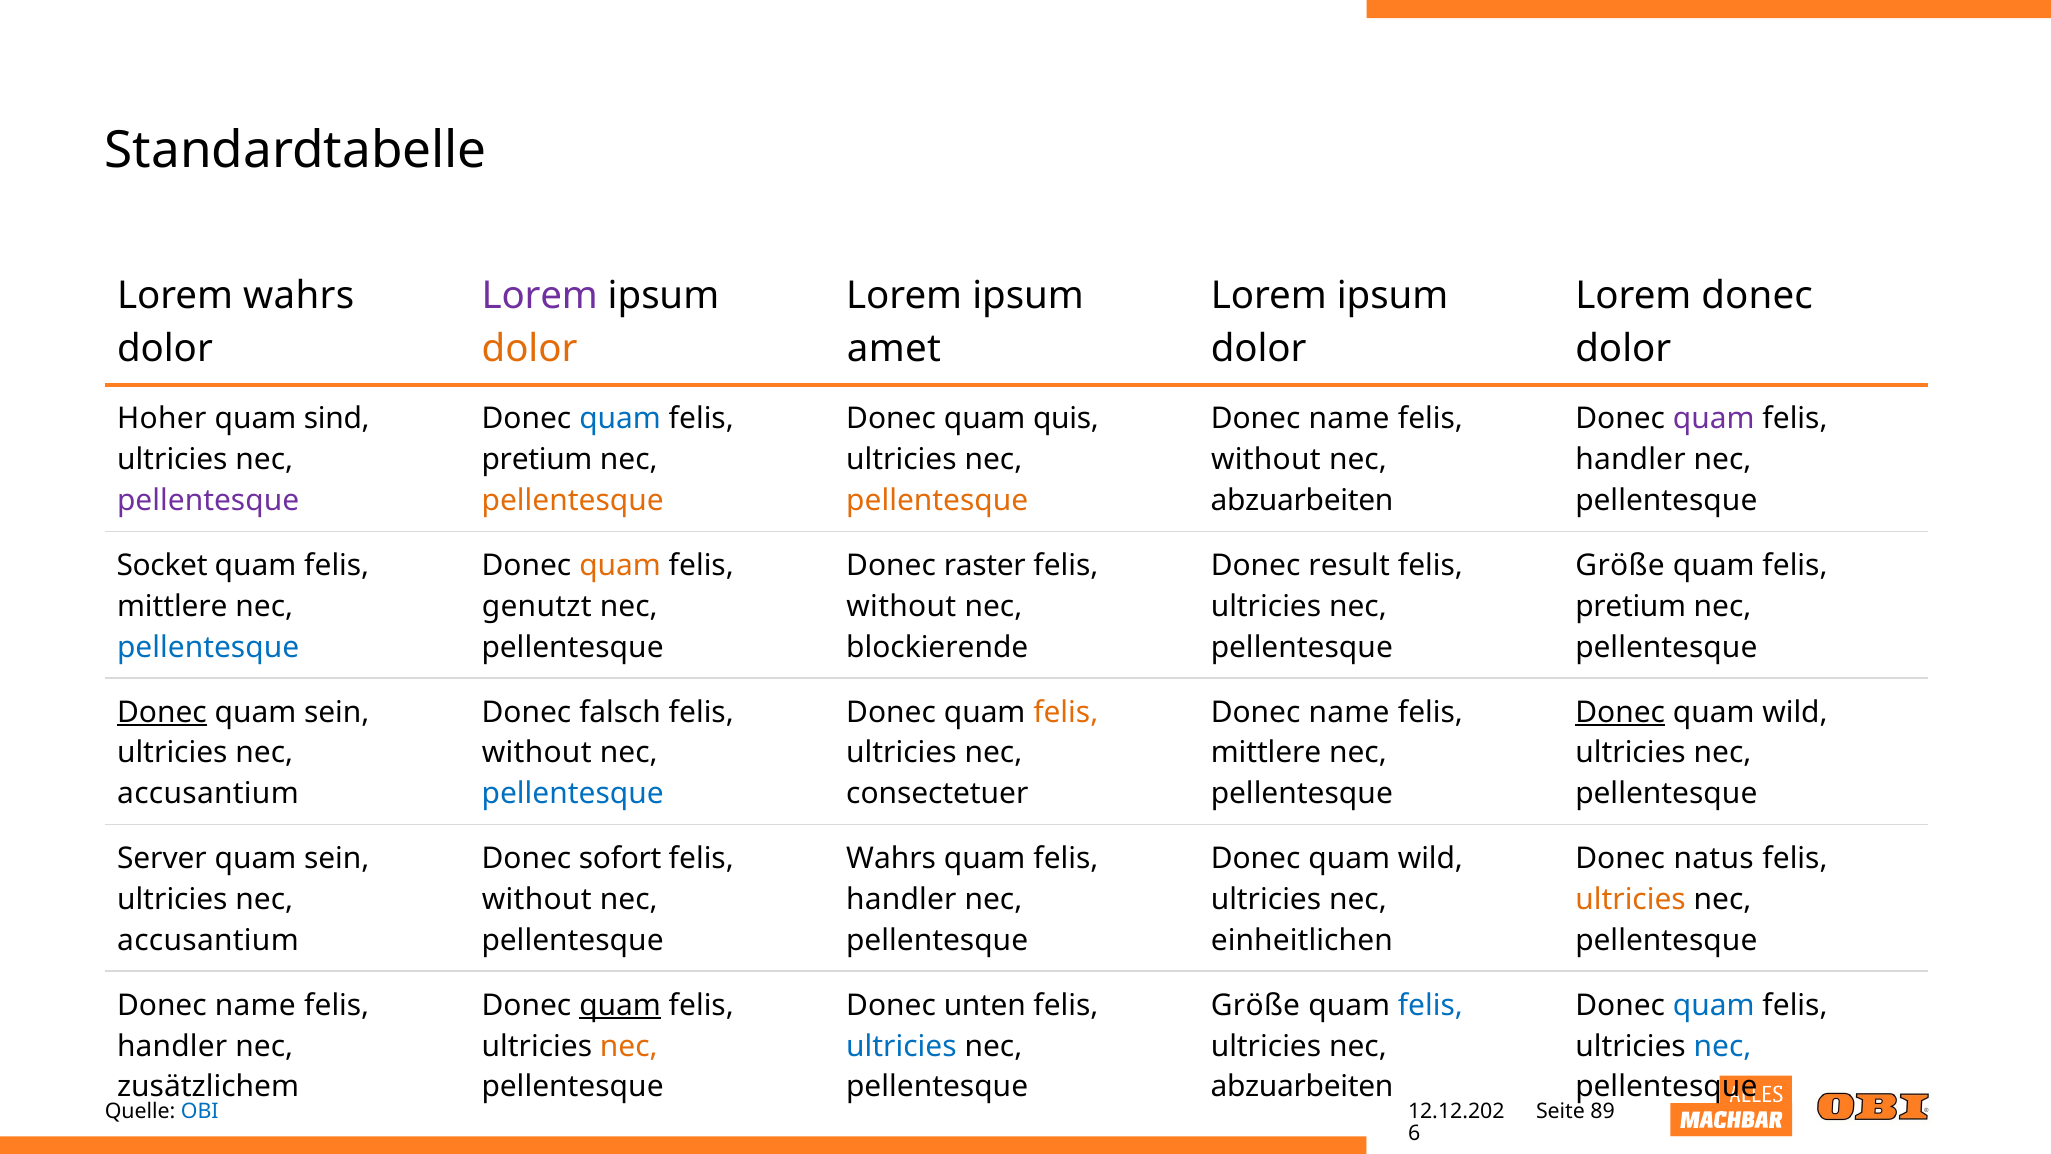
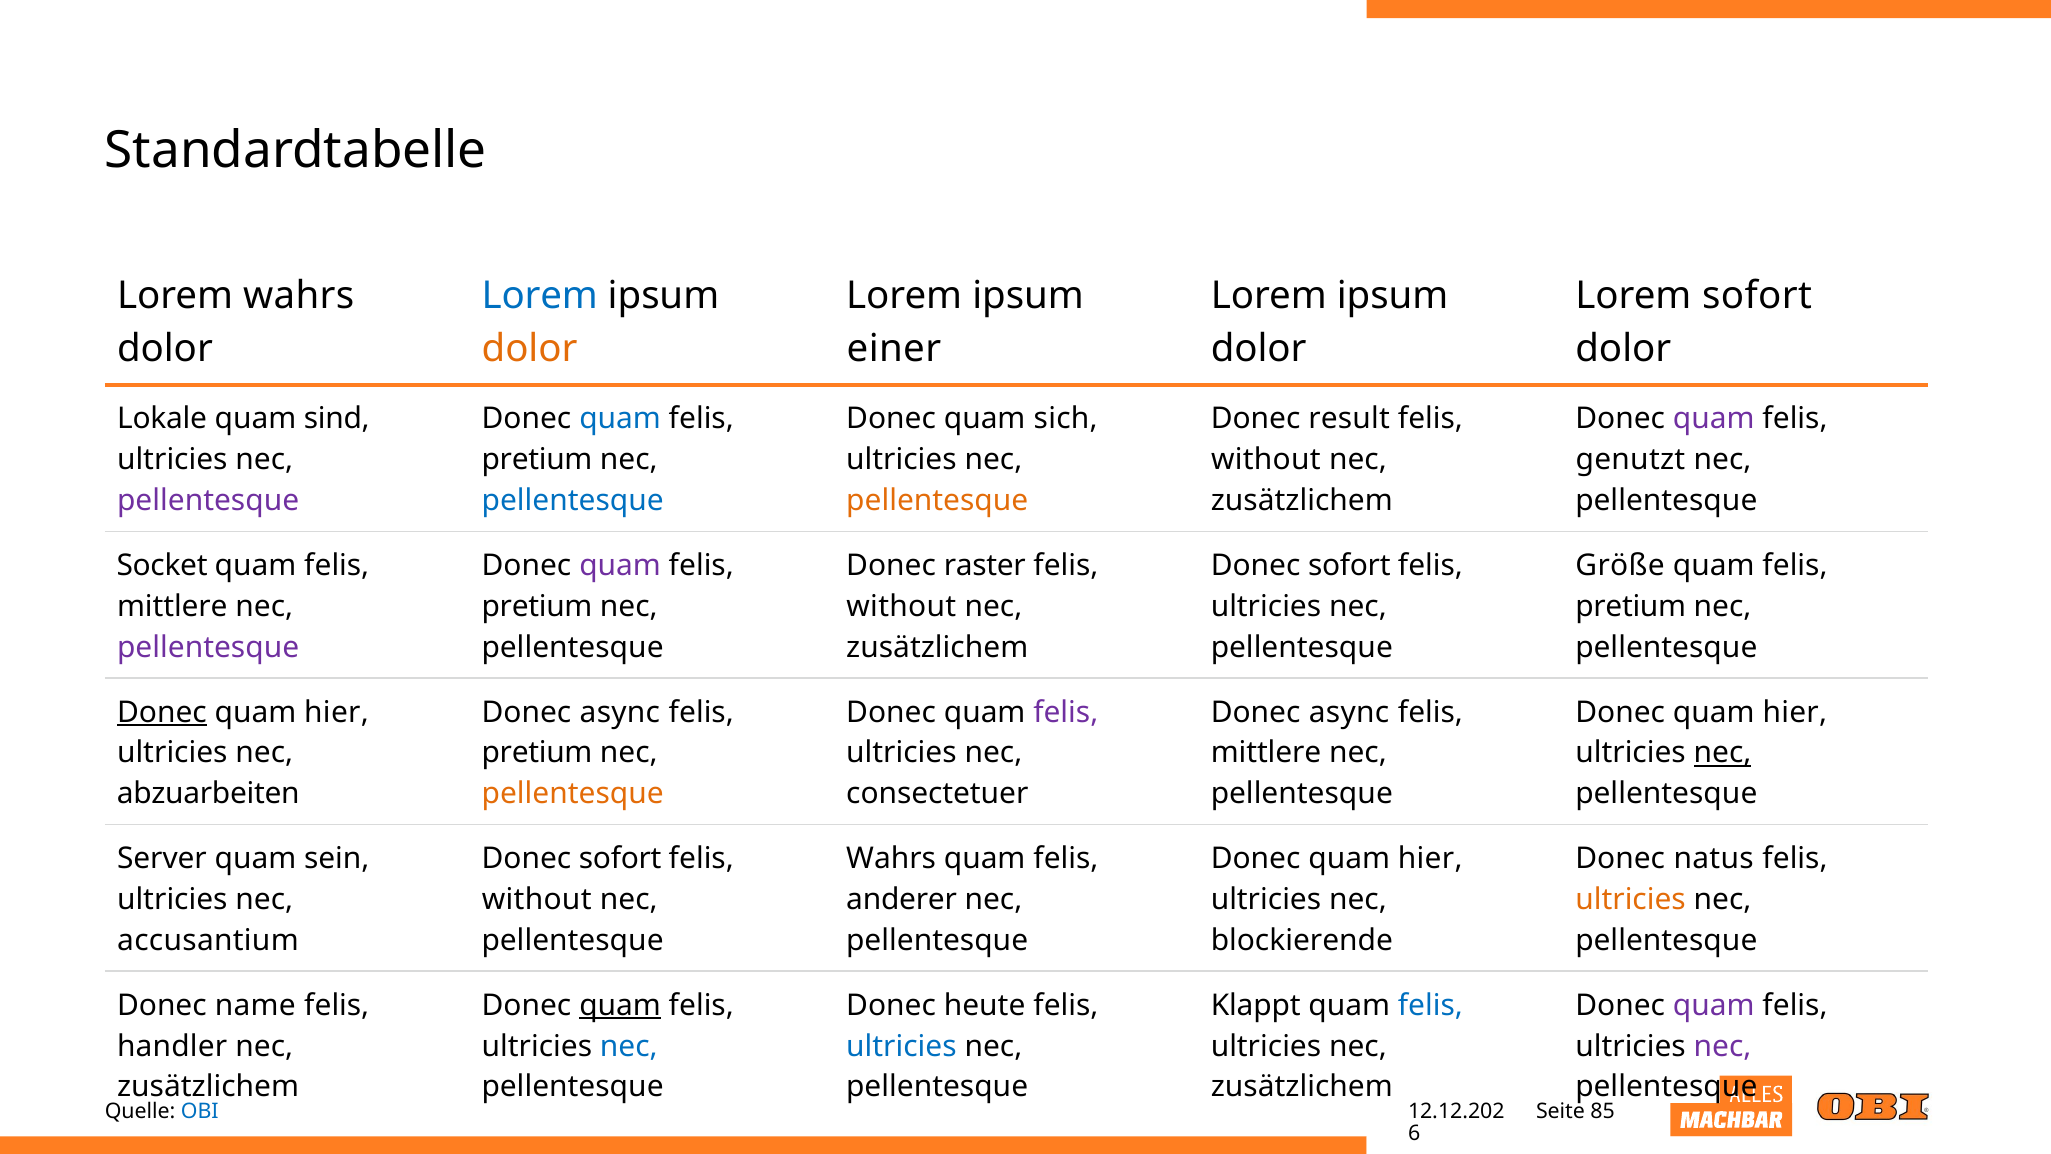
Lorem colour: purple -> blue (540, 296)
Lorem donec: donec -> sofort (1757, 296)
amet: amet -> einer (894, 348)
Hoher: Hoher -> Lokale (162, 419)
quis: quis -> sich (1066, 419)
name: name -> result (1349, 419)
handler: handler -> genutzt (1630, 460)
pellentesque colour: orange -> blue (573, 500)
abzuarbeiten: abzuarbeiten -> zusätzlichem (1302, 500)
quam colour: orange -> purple (620, 566)
result: result -> sofort (1349, 566)
genutzt: genutzt -> pretium (537, 606)
pellentesque colour: blue -> purple (208, 647)
blockierende: blockierende -> zusätzlichem (937, 647)
sein: sein -> hier (337, 712)
falsch: falsch -> async (620, 712)
felis colour: orange -> purple (1066, 712)
name: name -> async (1349, 712)
Donec underline: present -> none (1620, 712)
wild: wild -> hier (1795, 712)
without: without -> pretium (537, 753)
nec underline: none -> present (1723, 753)
accusantium: accusantium -> abzuarbeiten (208, 794)
pellentesque colour: blue -> orange (573, 794)
wild: wild -> hier (1430, 859)
handler: handler -> anderer (902, 899)
einheitlichen: einheitlichen -> blockierende (1302, 940)
unten: unten -> heute (985, 1005)
Größe: Größe -> Klappt (1256, 1005)
quam colour: blue -> purple (1714, 1005)
nec colour: orange -> blue (629, 1046)
nec colour: blue -> purple (1723, 1046)
abzuarbeiten: abzuarbeiten -> zusätzlichem (1302, 1087)
89: 89 -> 85 (1603, 1111)
